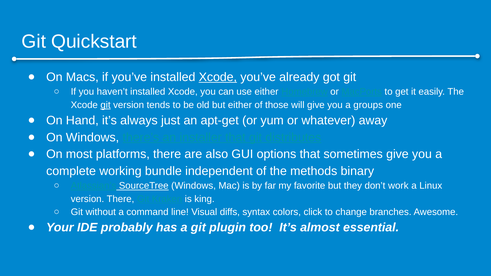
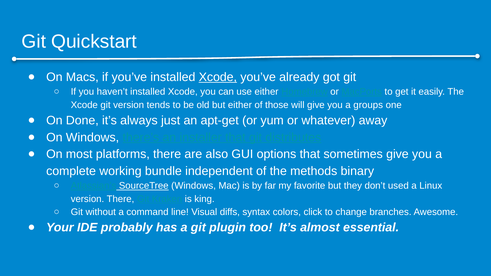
git underline: present -> none (106, 105)
Hand: Hand -> Done (82, 120)
work: work -> used (398, 186)
